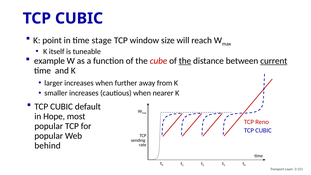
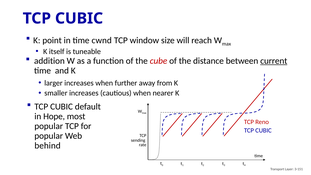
stage: stage -> cwnd (102, 40)
example: example -> addition (49, 61)
the underline: present -> none (185, 61)
